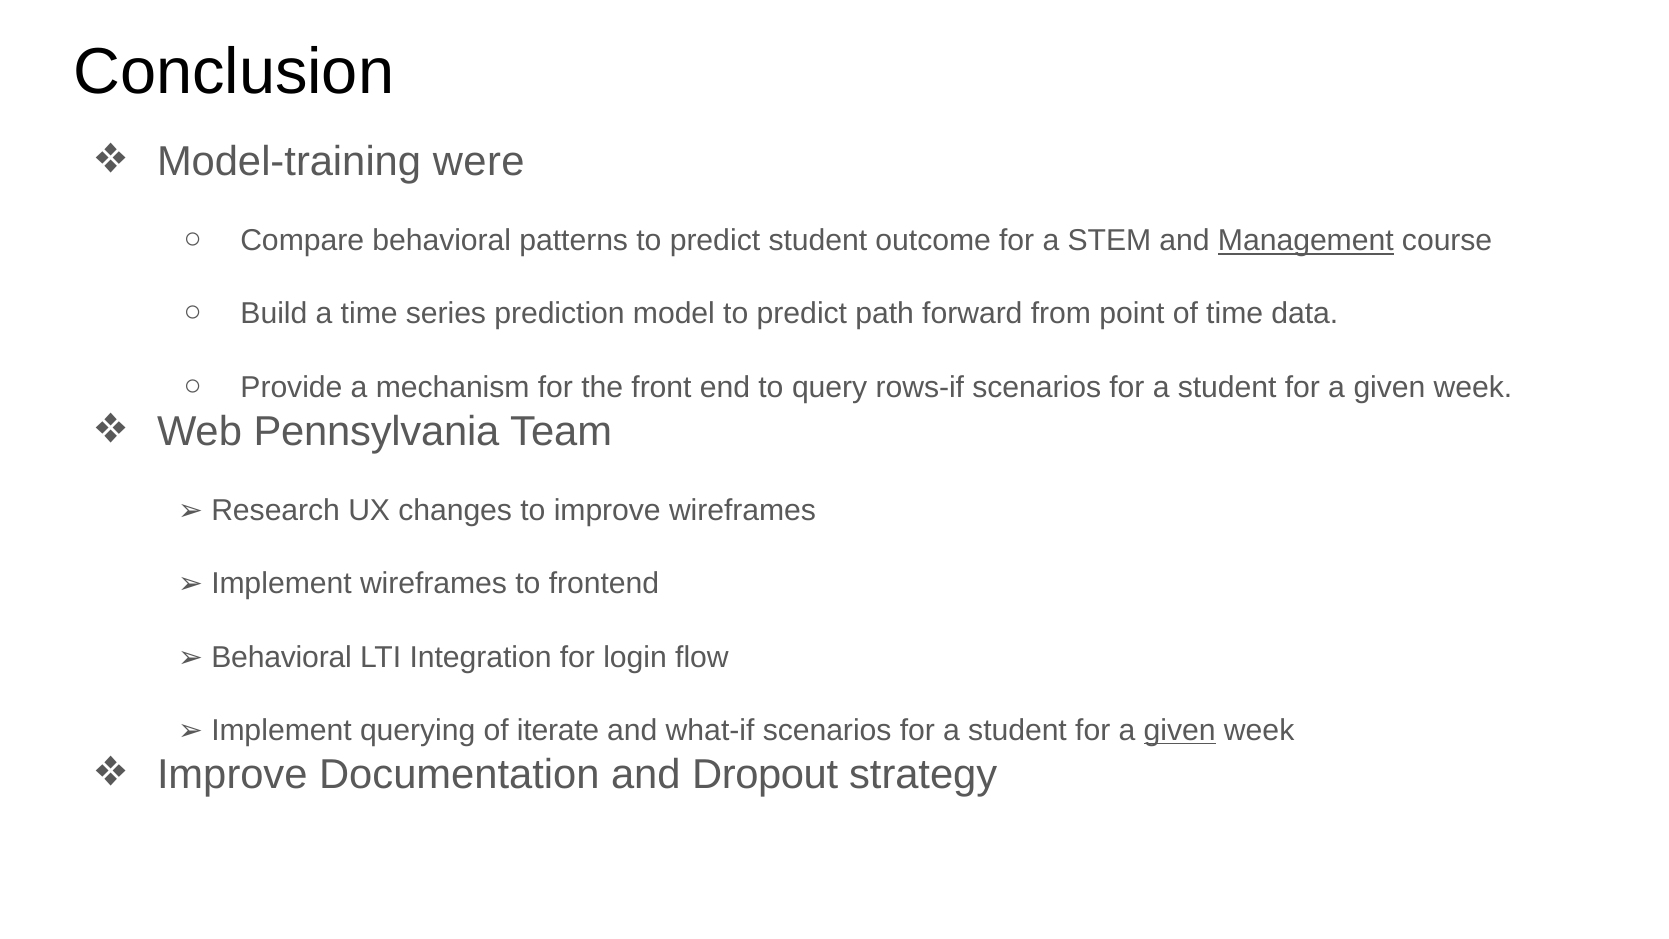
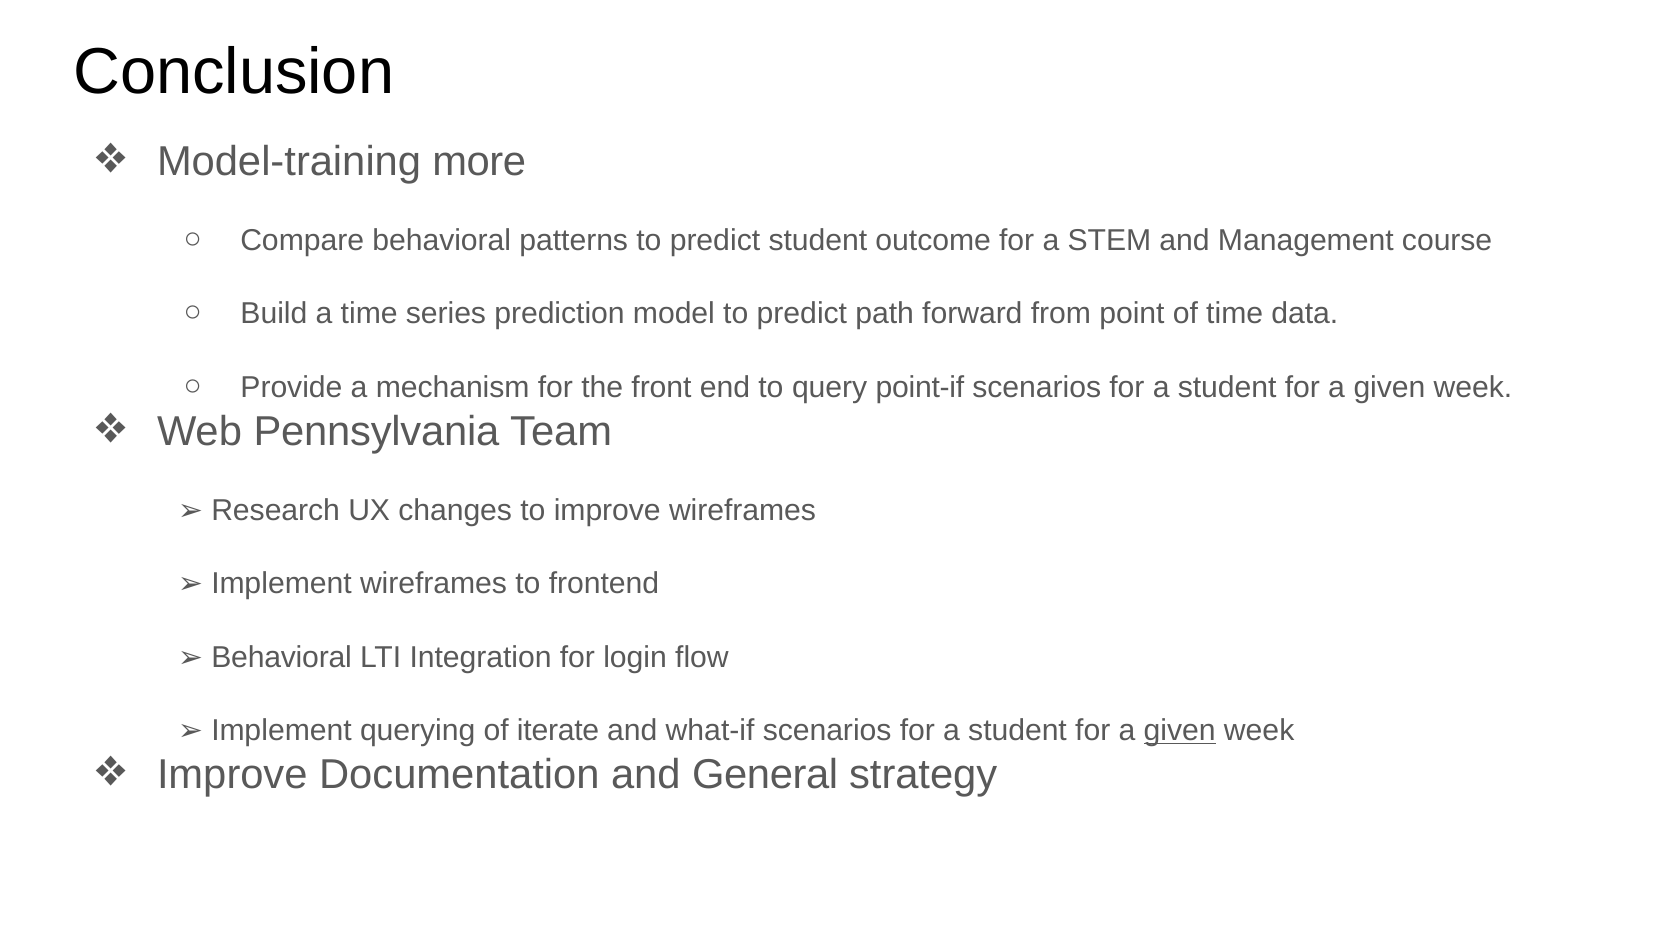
were: were -> more (479, 161)
Management underline: present -> none (1306, 241)
rows-if: rows-if -> point-if (920, 387)
Dropout: Dropout -> General (765, 774)
